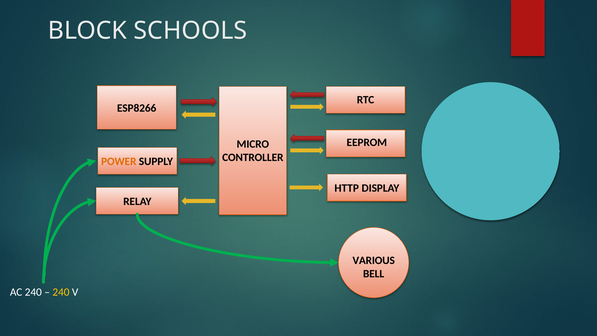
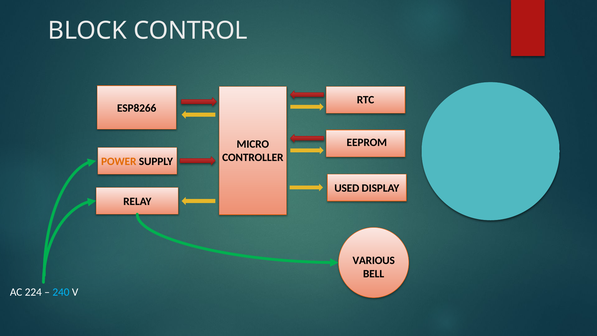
SCHOOLS: SCHOOLS -> CONTROL (191, 31)
HTTP: HTTP -> USED (347, 188)
AC 240: 240 -> 224 (33, 292)
240 colour: yellow -> light blue (61, 292)
